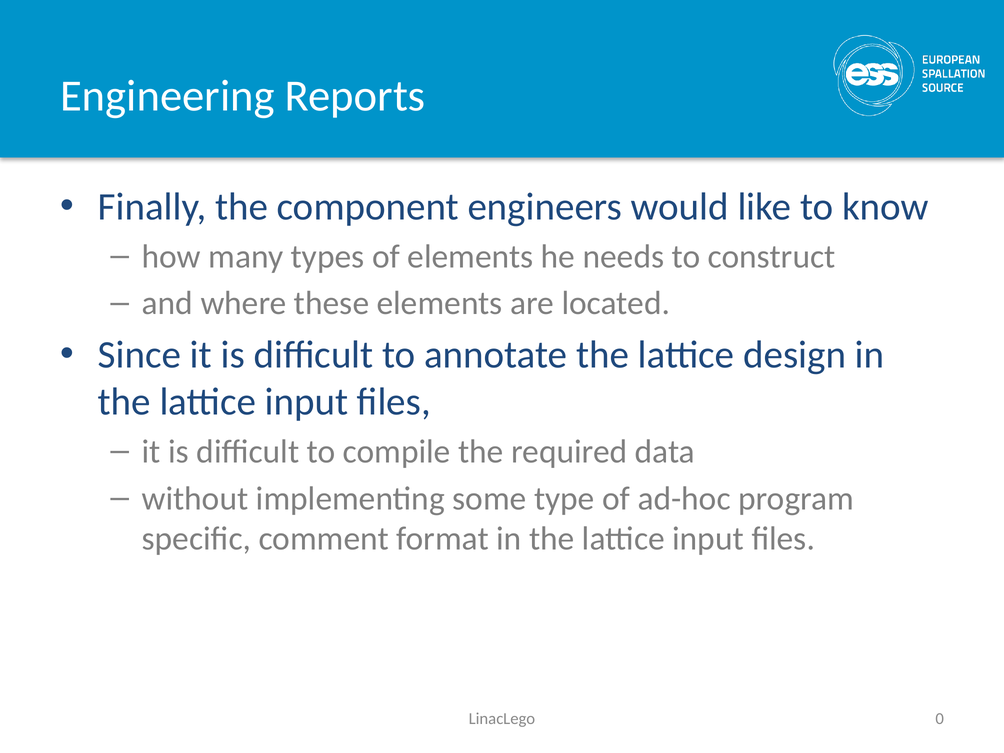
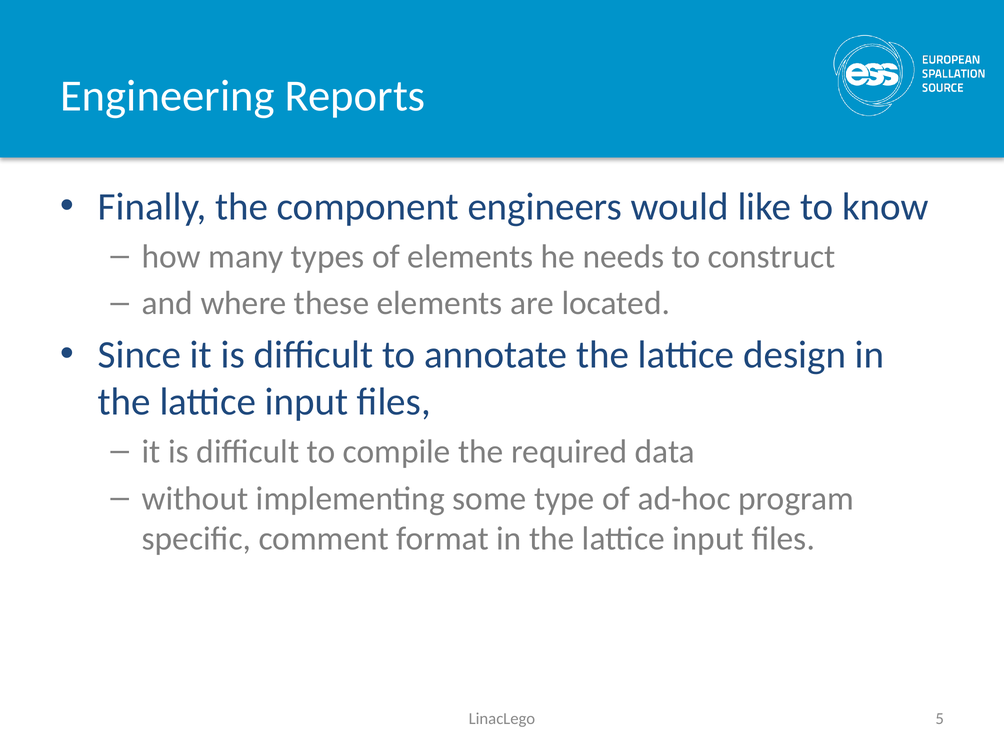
0: 0 -> 5 (940, 719)
